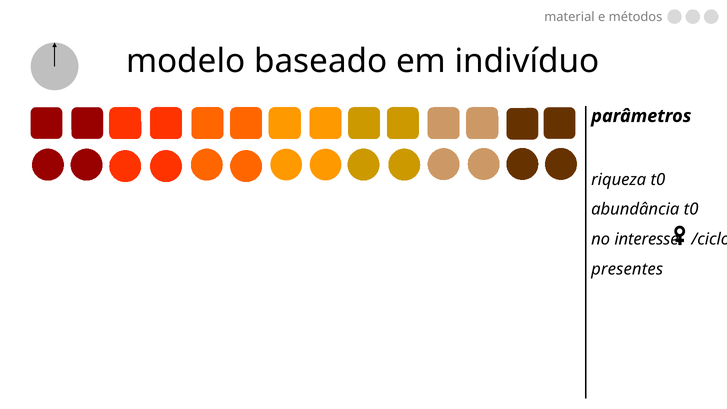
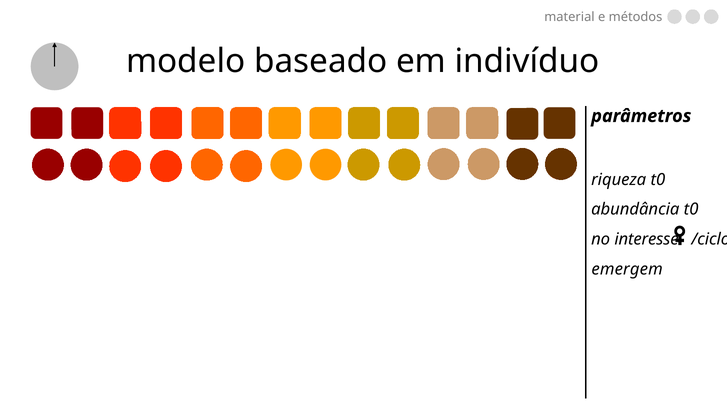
presentes: presentes -> emergem (627, 269)
